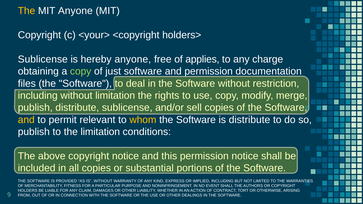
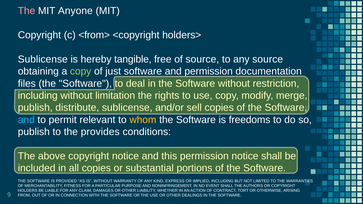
The colour: yellow -> pink (27, 11)
<your>: <your> -> <from> (94, 35)
hereby anyone: anyone -> tangible (133, 59)
of applies: applies -> source (202, 59)
any charge: charge -> source (268, 59)
and colour: yellow -> light blue (26, 120)
is distribute: distribute -> freedoms (250, 120)
the limitation: limitation -> provides (100, 132)
